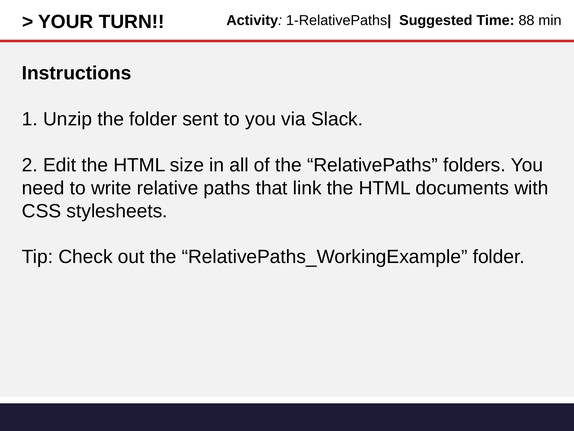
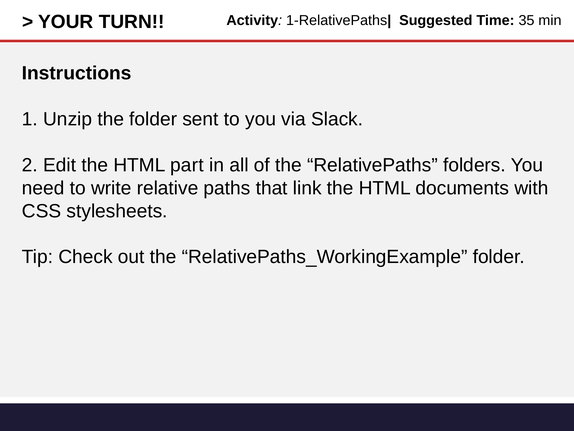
88: 88 -> 35 (526, 20)
size: size -> part (187, 165)
